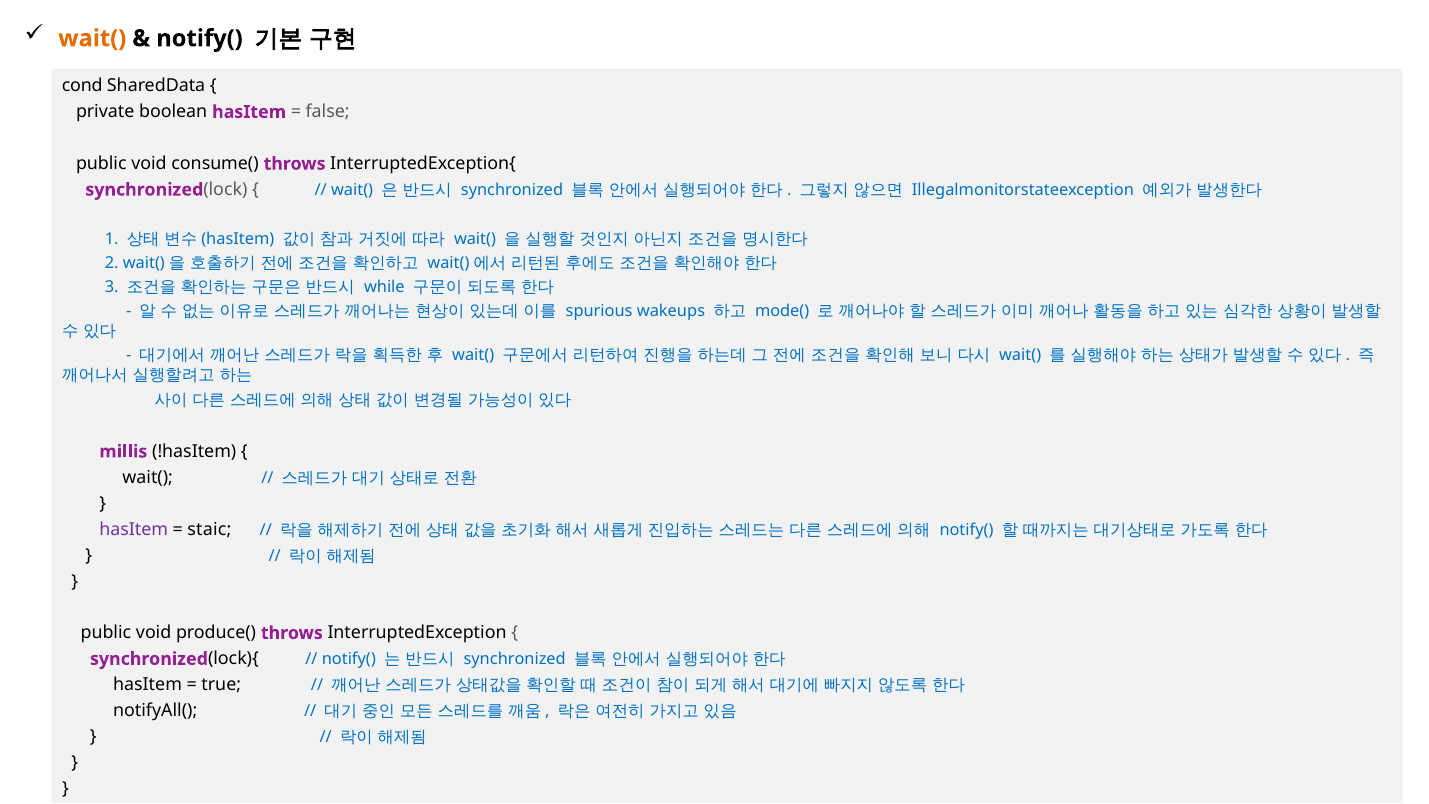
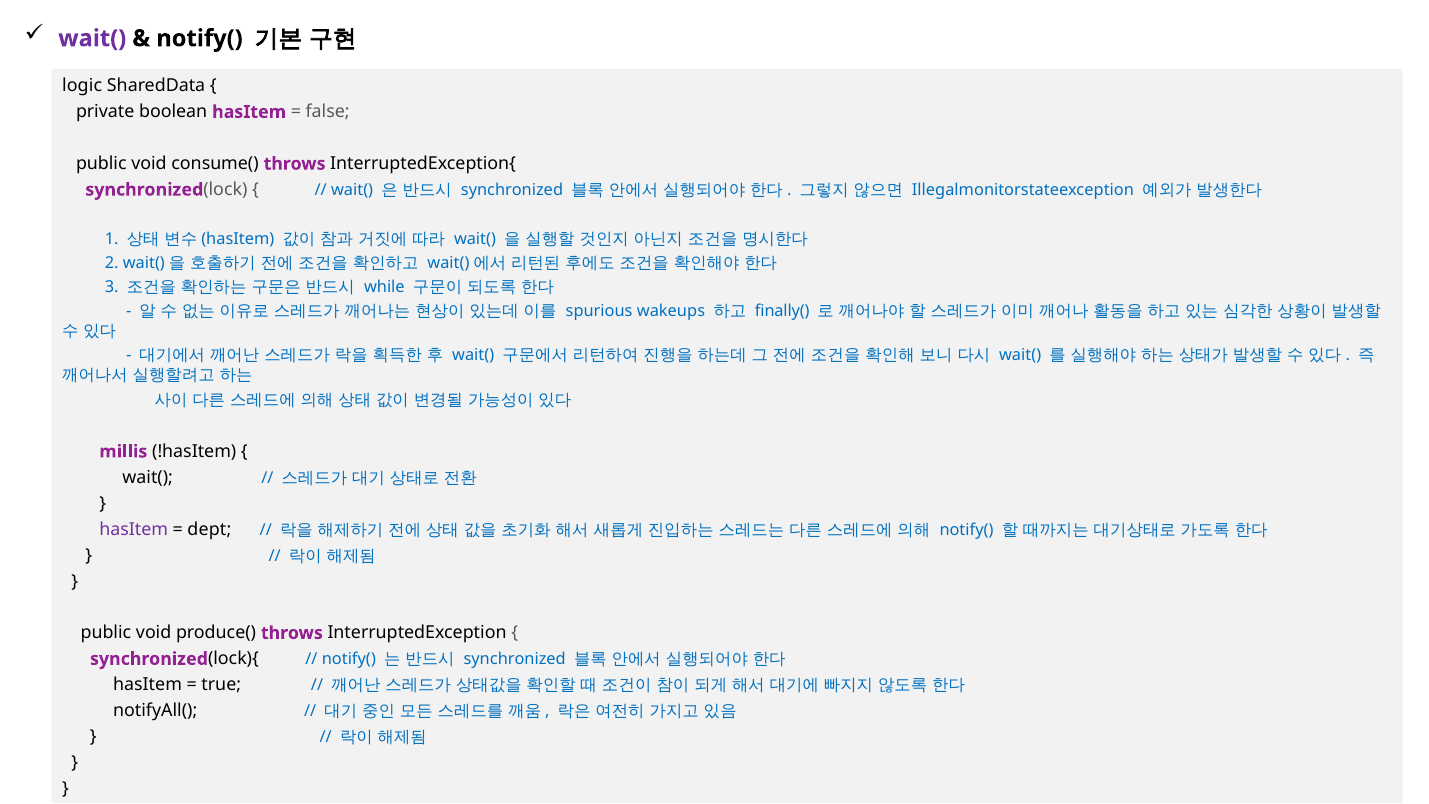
wait( colour: orange -> purple (92, 38)
cond: cond -> logic (82, 86)
mode(: mode( -> finally( (782, 311)
staic: staic -> dept (209, 529)
